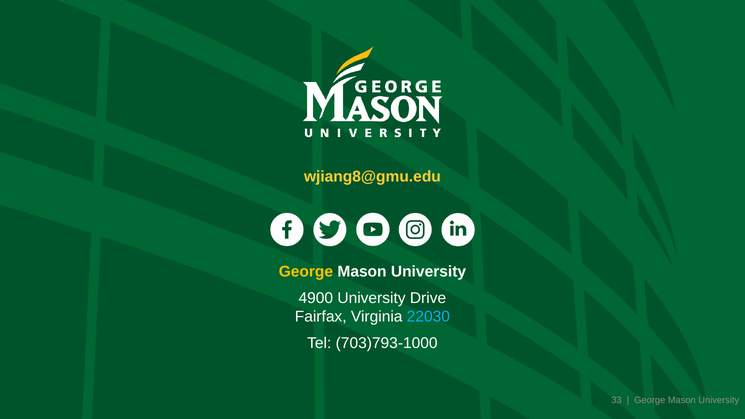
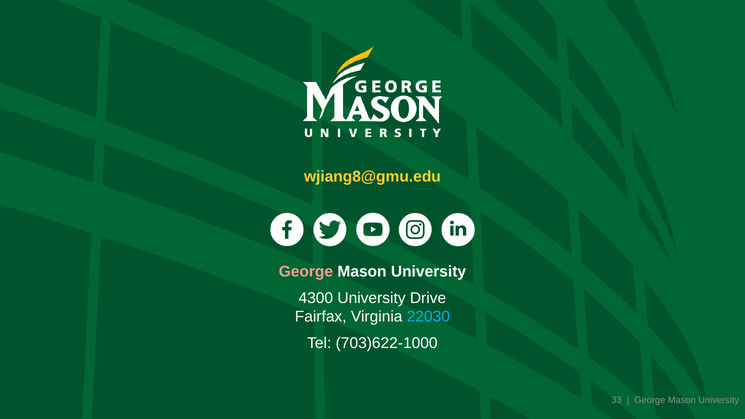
George colour: yellow -> pink (306, 272)
4900: 4900 -> 4300 (316, 298)
703)793-1000: 703)793-1000 -> 703)622-1000 (387, 343)
